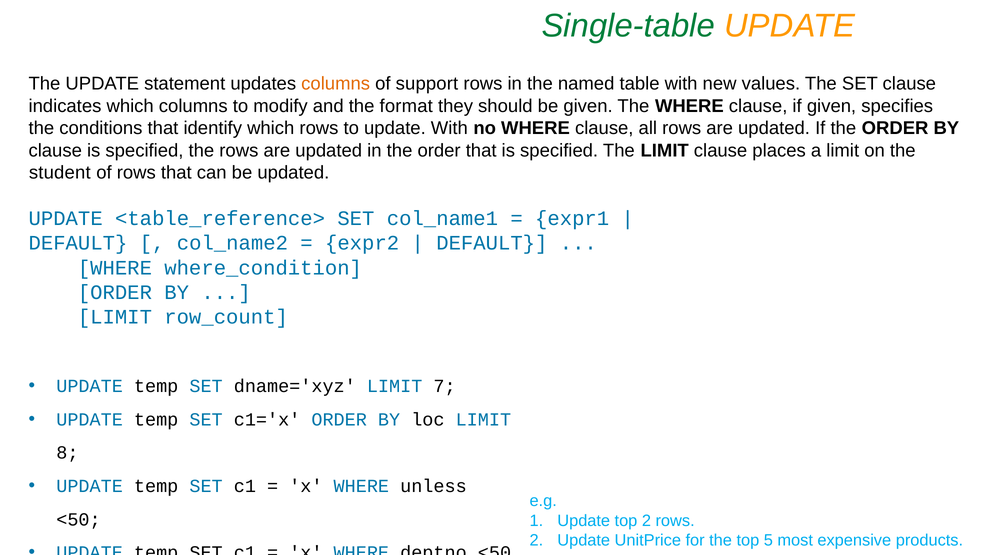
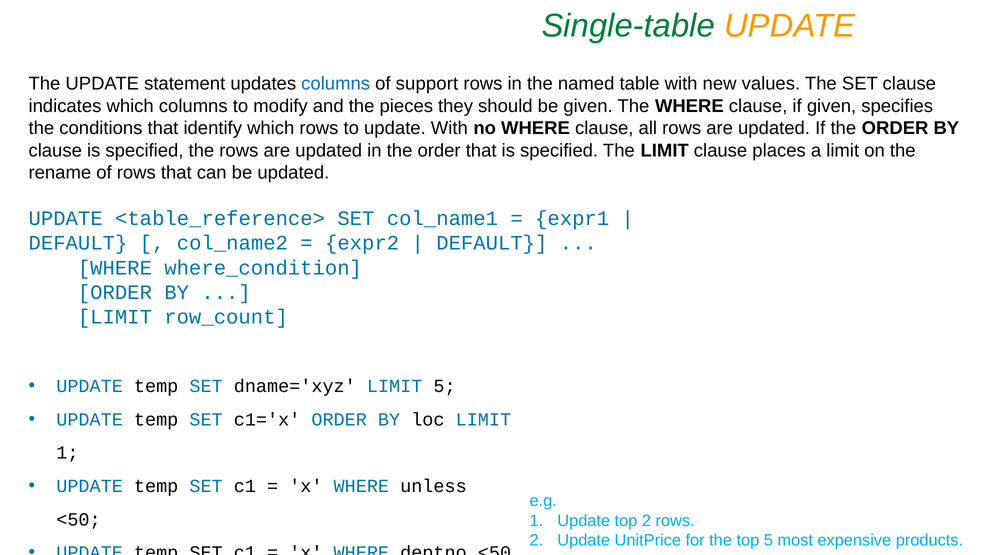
columns colour: orange -> blue (336, 84)
format: format -> pieces (406, 106)
student: student -> rename (60, 173)
LIMIT 7: 7 -> 5 (445, 386)
8: 8 -> 1 (67, 453)
